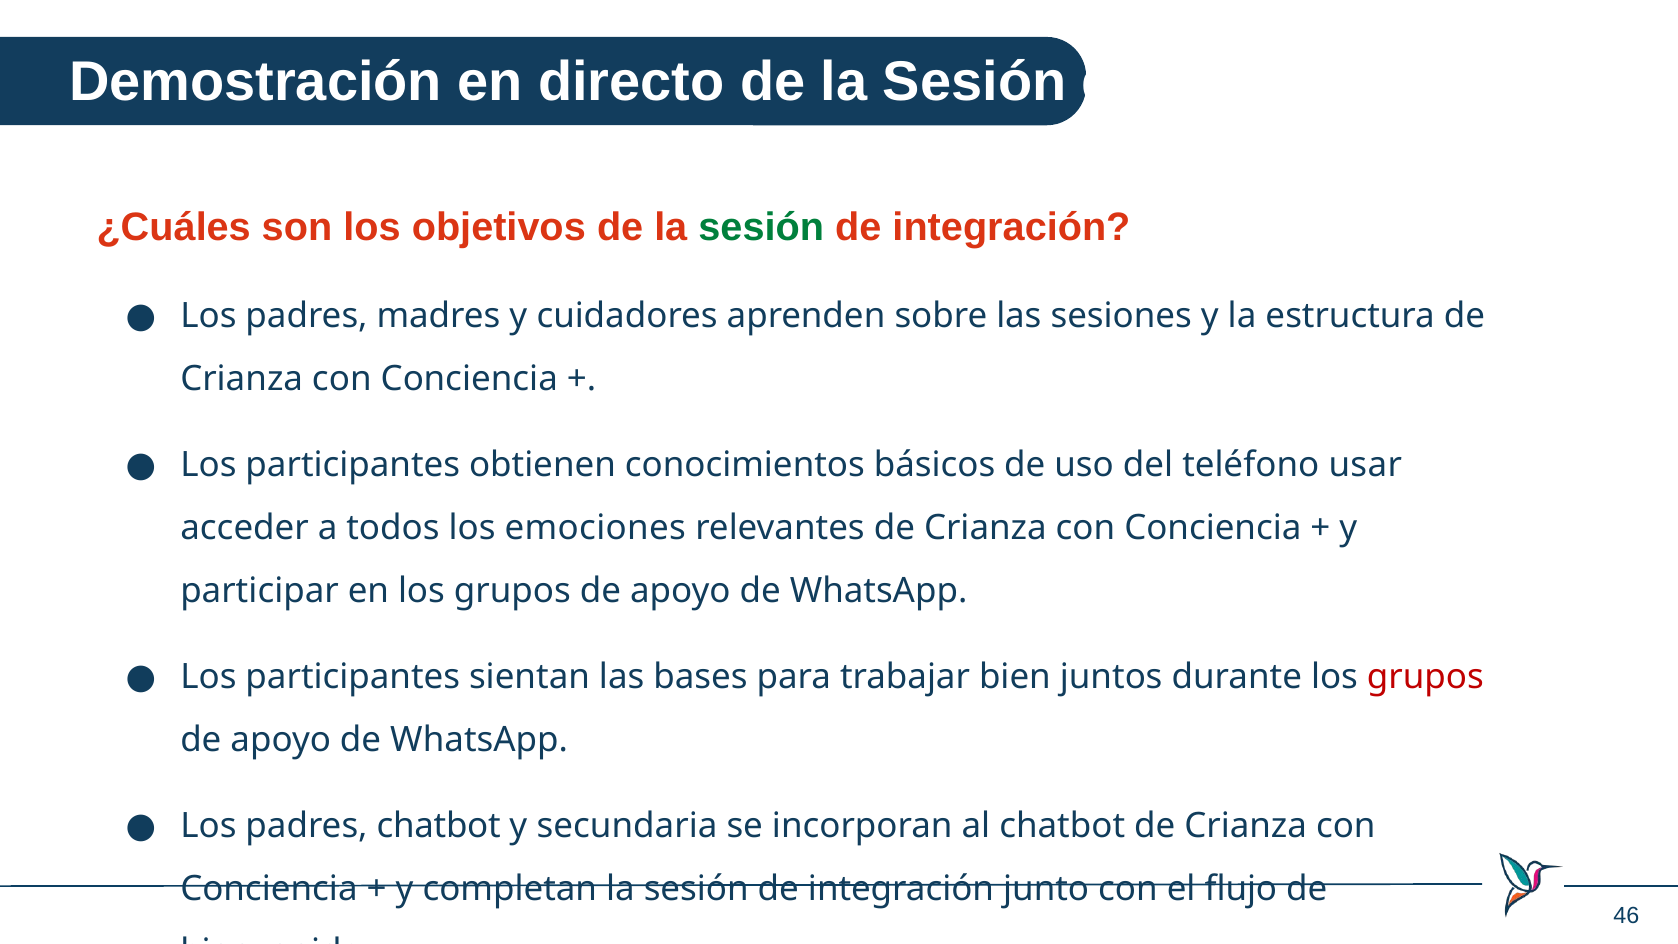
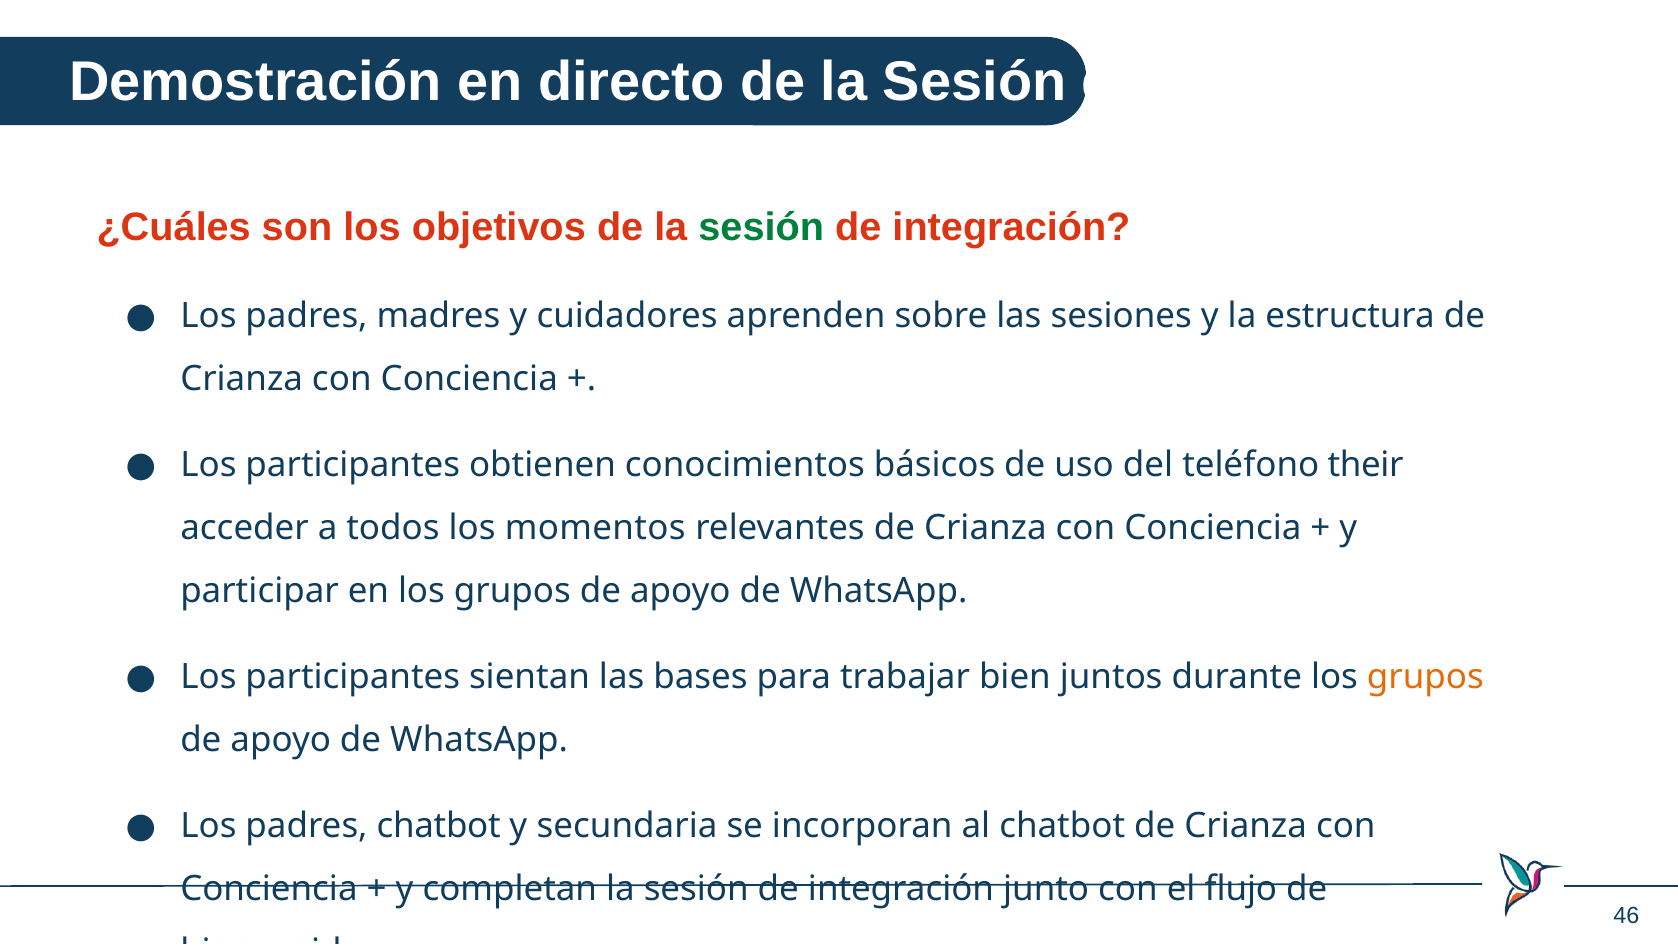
usar: usar -> their (1366, 465)
emociones: emociones -> momentos (595, 528)
grupos colour: red -> orange (1425, 677)
